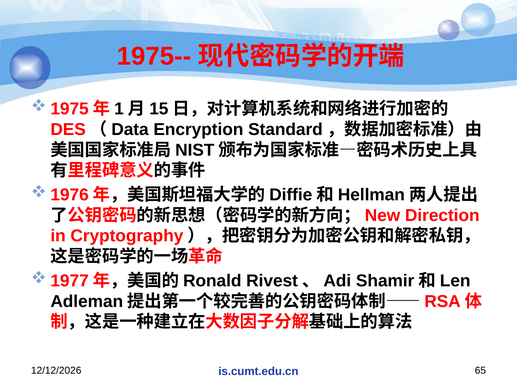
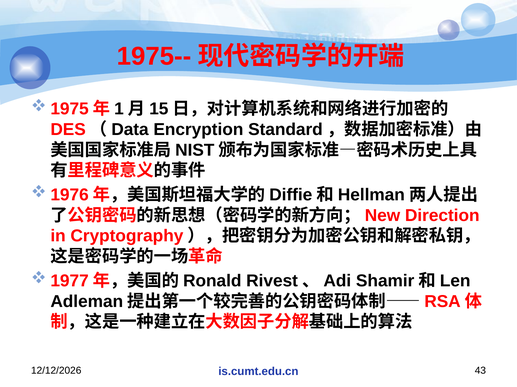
65: 65 -> 43 (480, 371)
